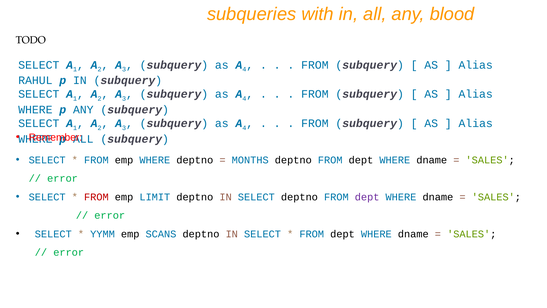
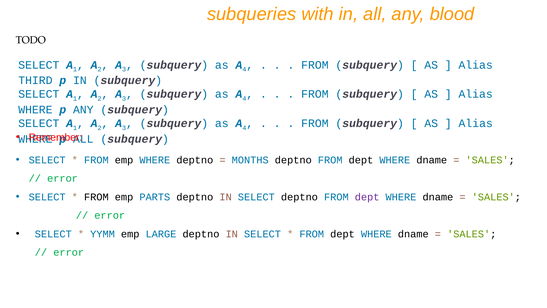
RAHUL: RAHUL -> THIRD (35, 80)
FROM colour: red -> black (96, 197)
LIMIT: LIMIT -> PARTS (155, 197)
SCANS: SCANS -> LARGE (161, 234)
